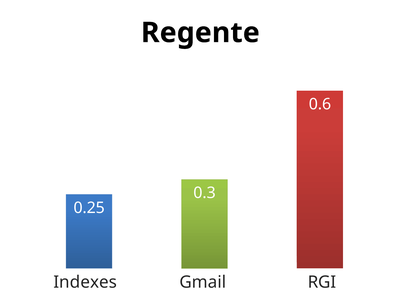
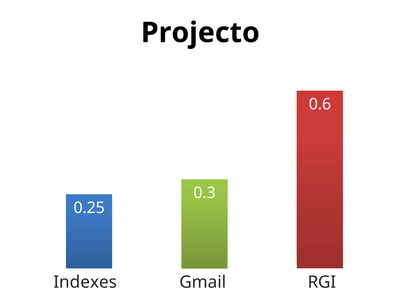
Regente: Regente -> Projecto (200, 33)
